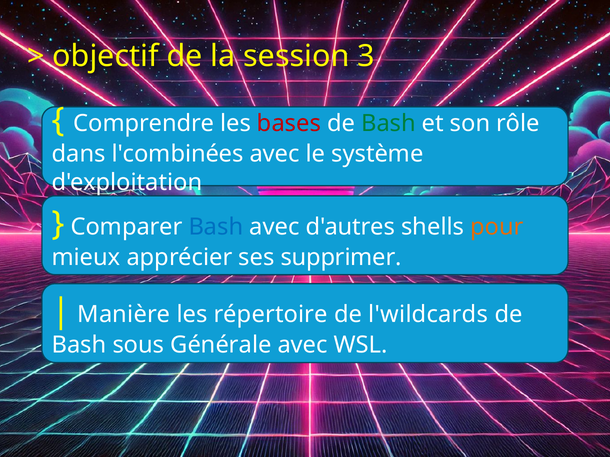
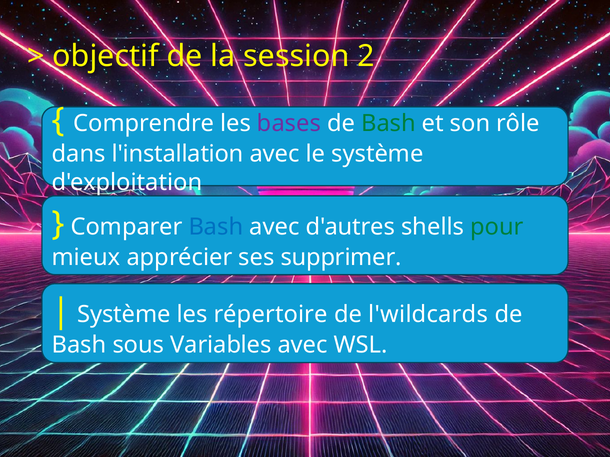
3: 3 -> 2 (366, 56)
bases colour: red -> purple (289, 124)
l'combinées: l'combinées -> l'installation (178, 154)
pour colour: orange -> green (497, 227)
Manière: Manière -> Système (124, 315)
Générale: Générale -> Variables (221, 345)
